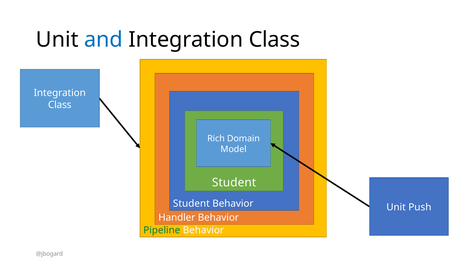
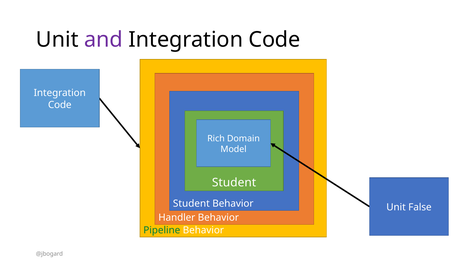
and colour: blue -> purple (104, 40)
Class: Class -> Code (274, 40)
Class: Class -> Code (60, 105)
Push: Push -> False (420, 207)
